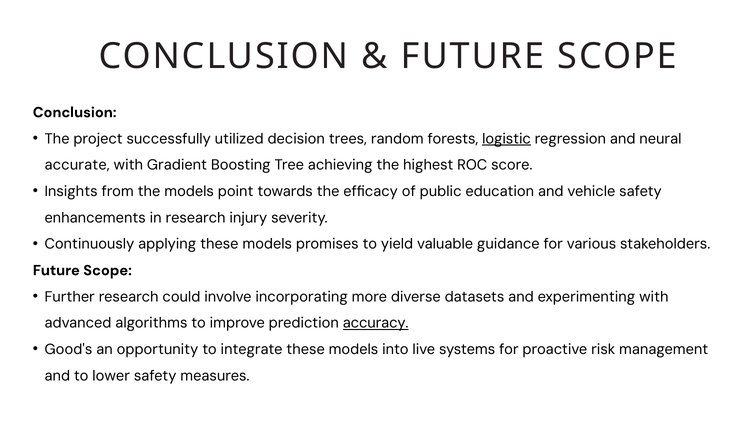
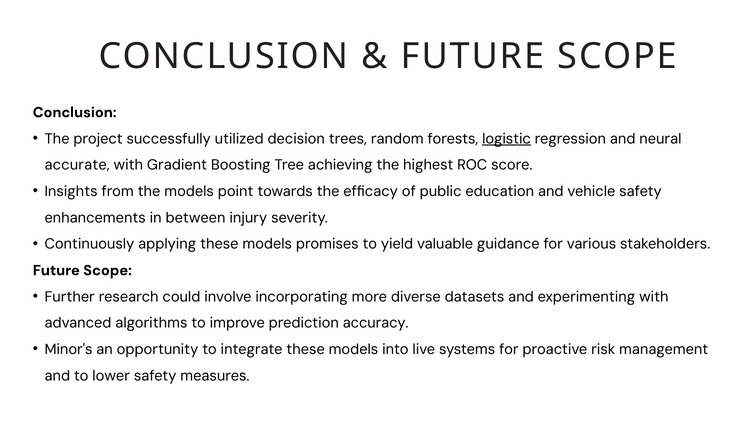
in research: research -> between (196, 218)
accuracy underline: present -> none (376, 323)
Good's: Good's -> Minor's (68, 349)
